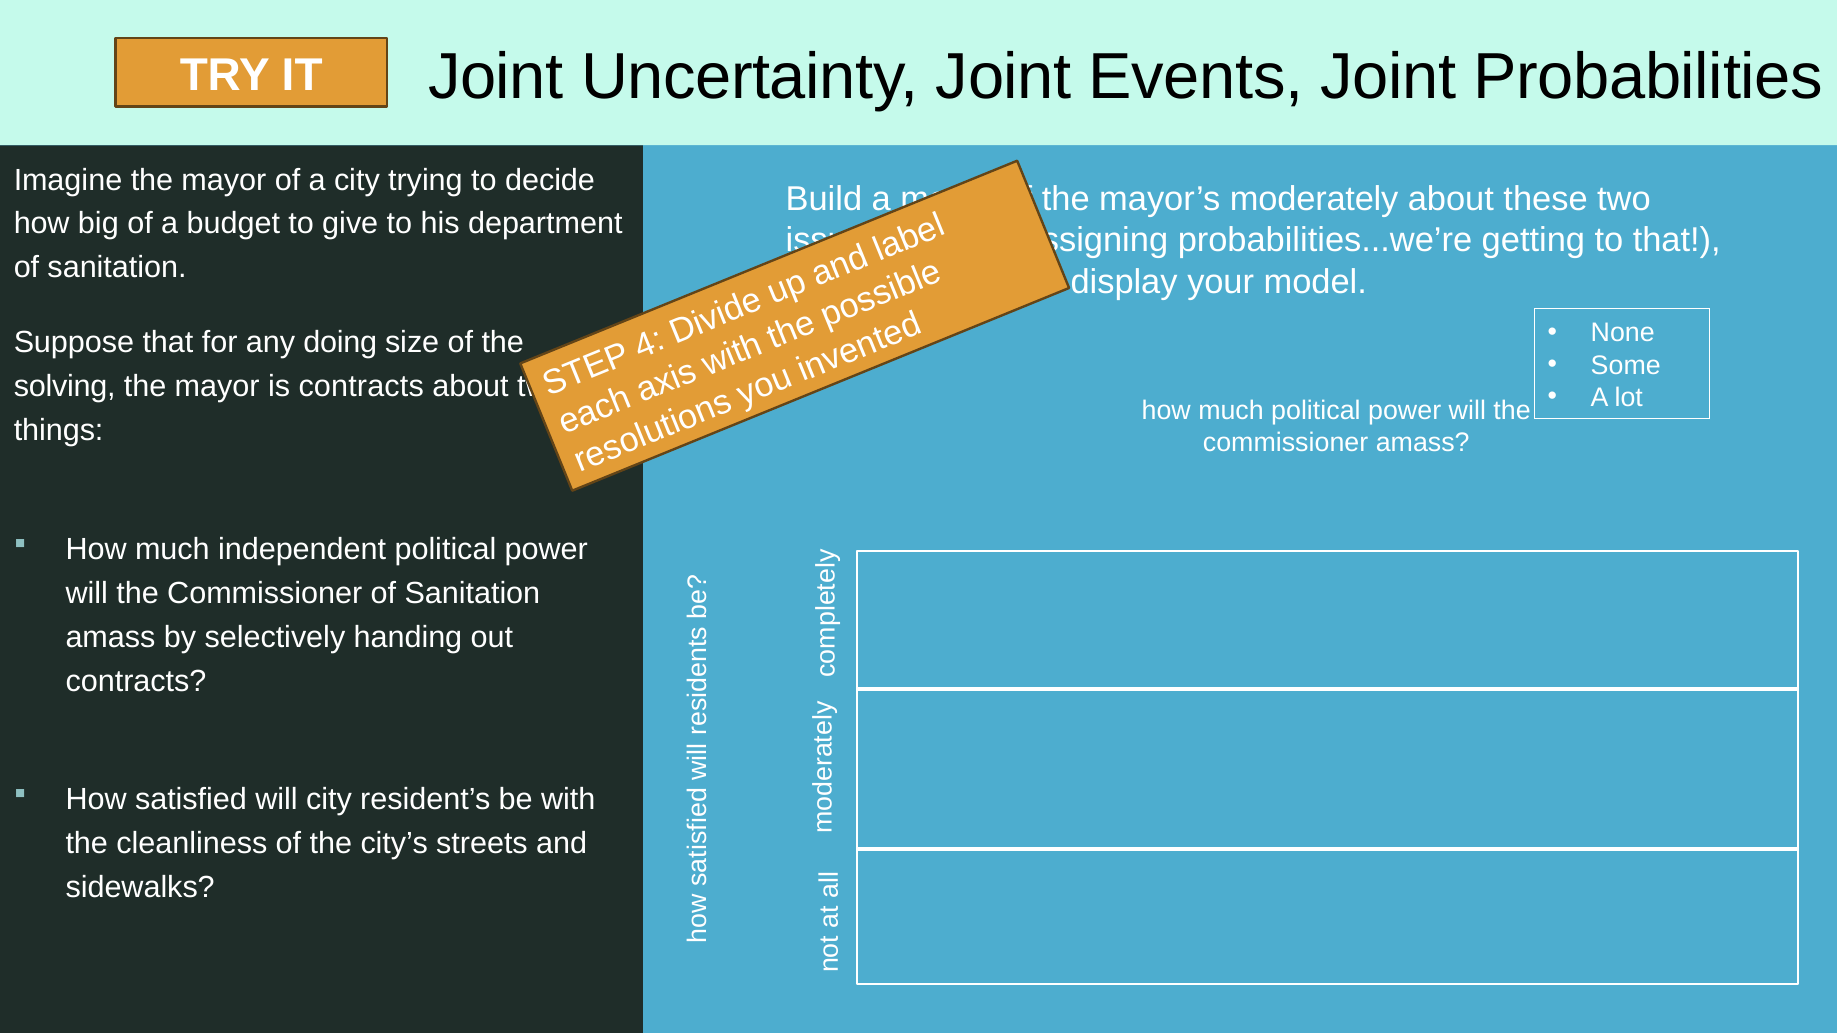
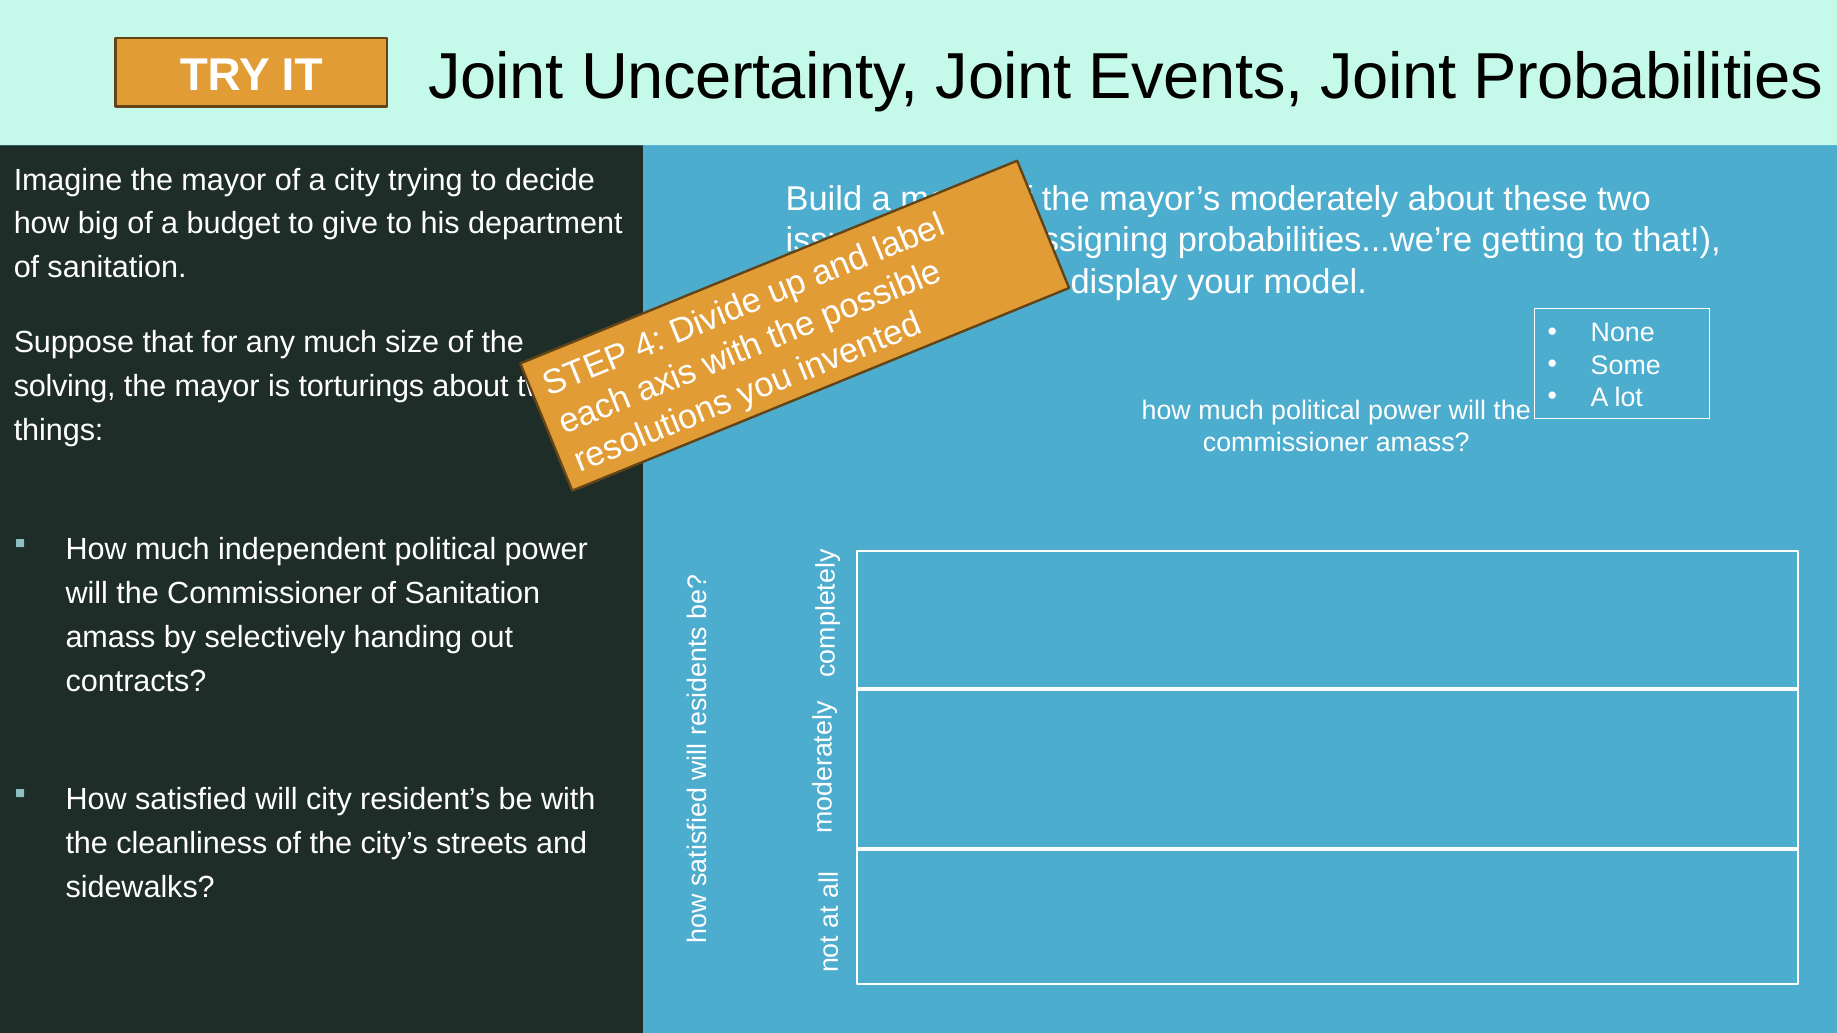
any doing: doing -> much (340, 343)
is contracts: contracts -> torturings (361, 387)
